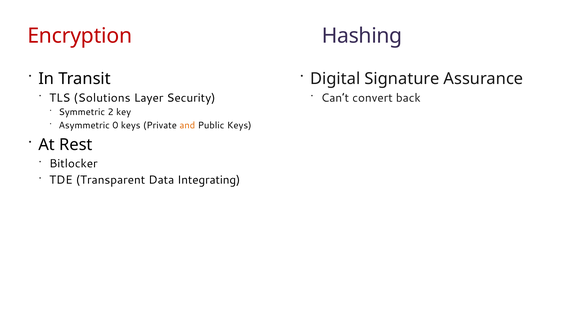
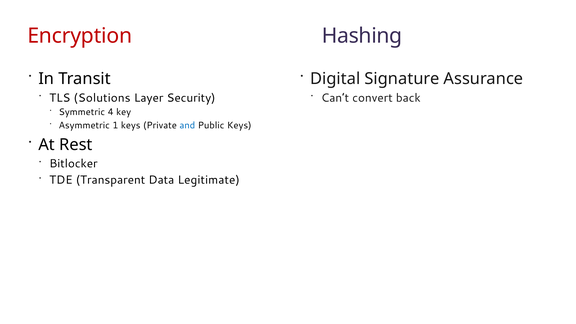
2: 2 -> 4 (111, 112)
0: 0 -> 1 (115, 125)
and colour: orange -> blue (187, 125)
Integrating: Integrating -> Legitimate (209, 180)
